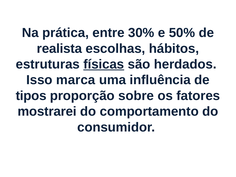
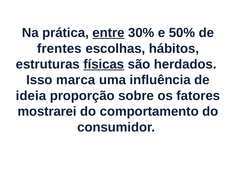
entre underline: none -> present (108, 33)
realista: realista -> frentes (59, 49)
tipos: tipos -> ideia (31, 96)
